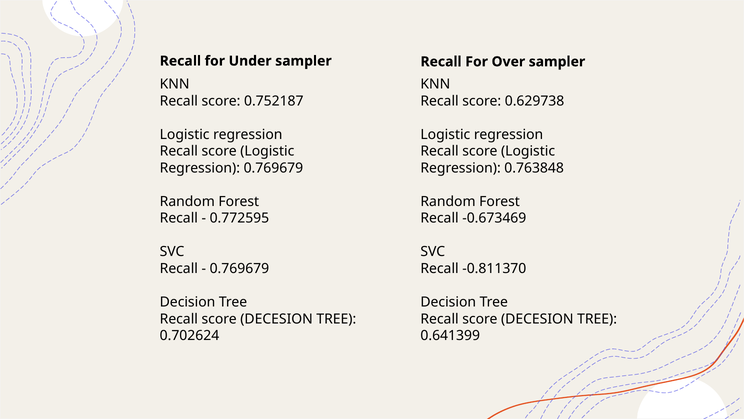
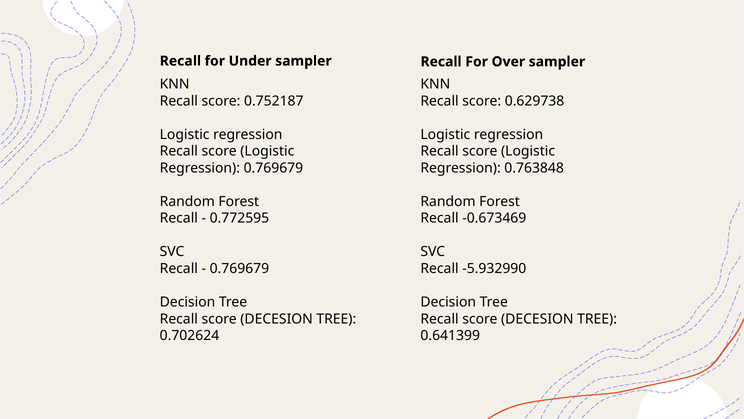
-0.811370: -0.811370 -> -5.932990 (494, 268)
